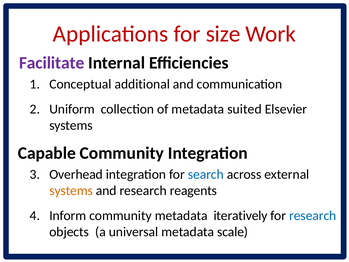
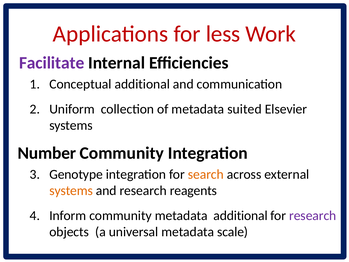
size: size -> less (223, 34)
Capable: Capable -> Number (47, 153)
Overhead: Overhead -> Genotype (76, 174)
search colour: blue -> orange (206, 174)
metadata iteratively: iteratively -> additional (241, 215)
research colour: blue -> purple (313, 215)
